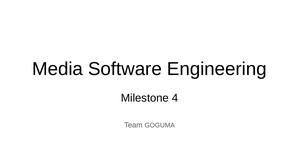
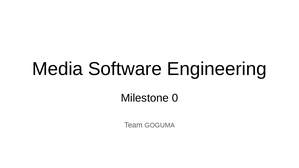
4: 4 -> 0 (175, 98)
